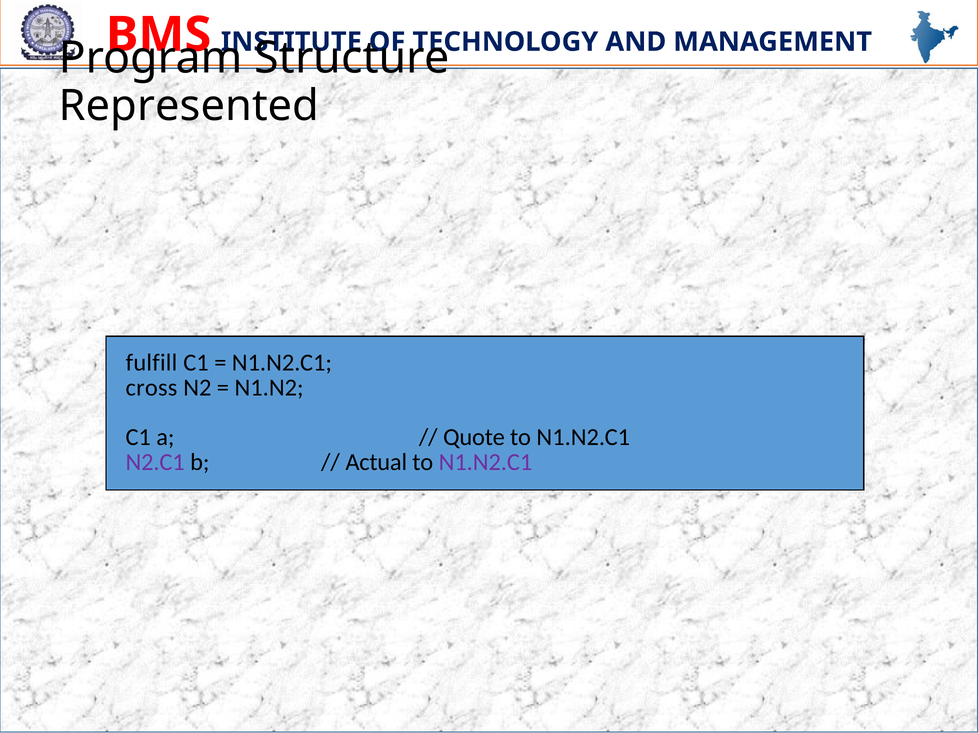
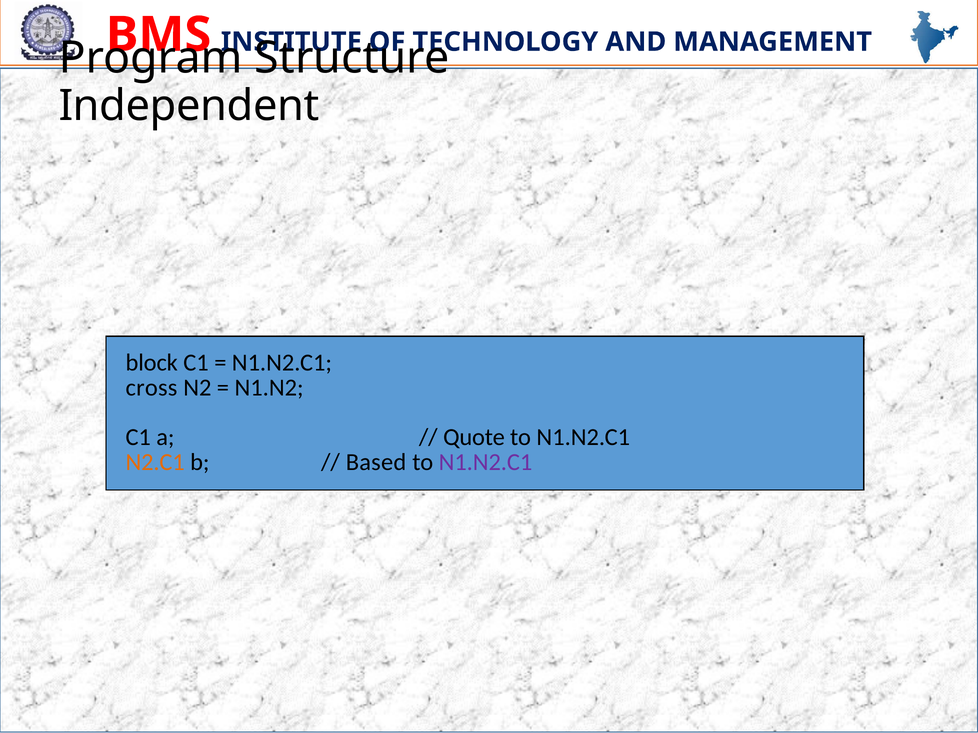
Represented: Represented -> Independent (189, 106)
fulfill: fulfill -> block (152, 363)
N2.C1 colour: purple -> orange (155, 463)
Actual: Actual -> Based (376, 463)
